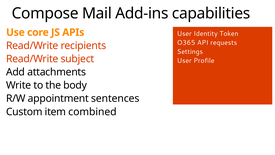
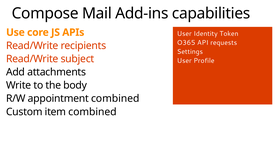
appointment sentences: sentences -> combined (115, 98)
